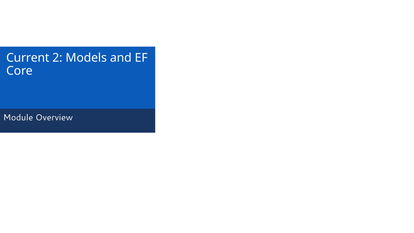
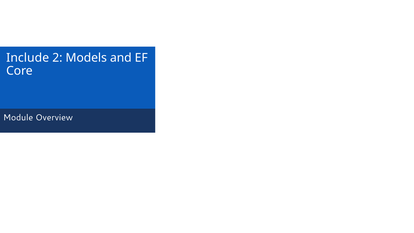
Current: Current -> Include (28, 58)
